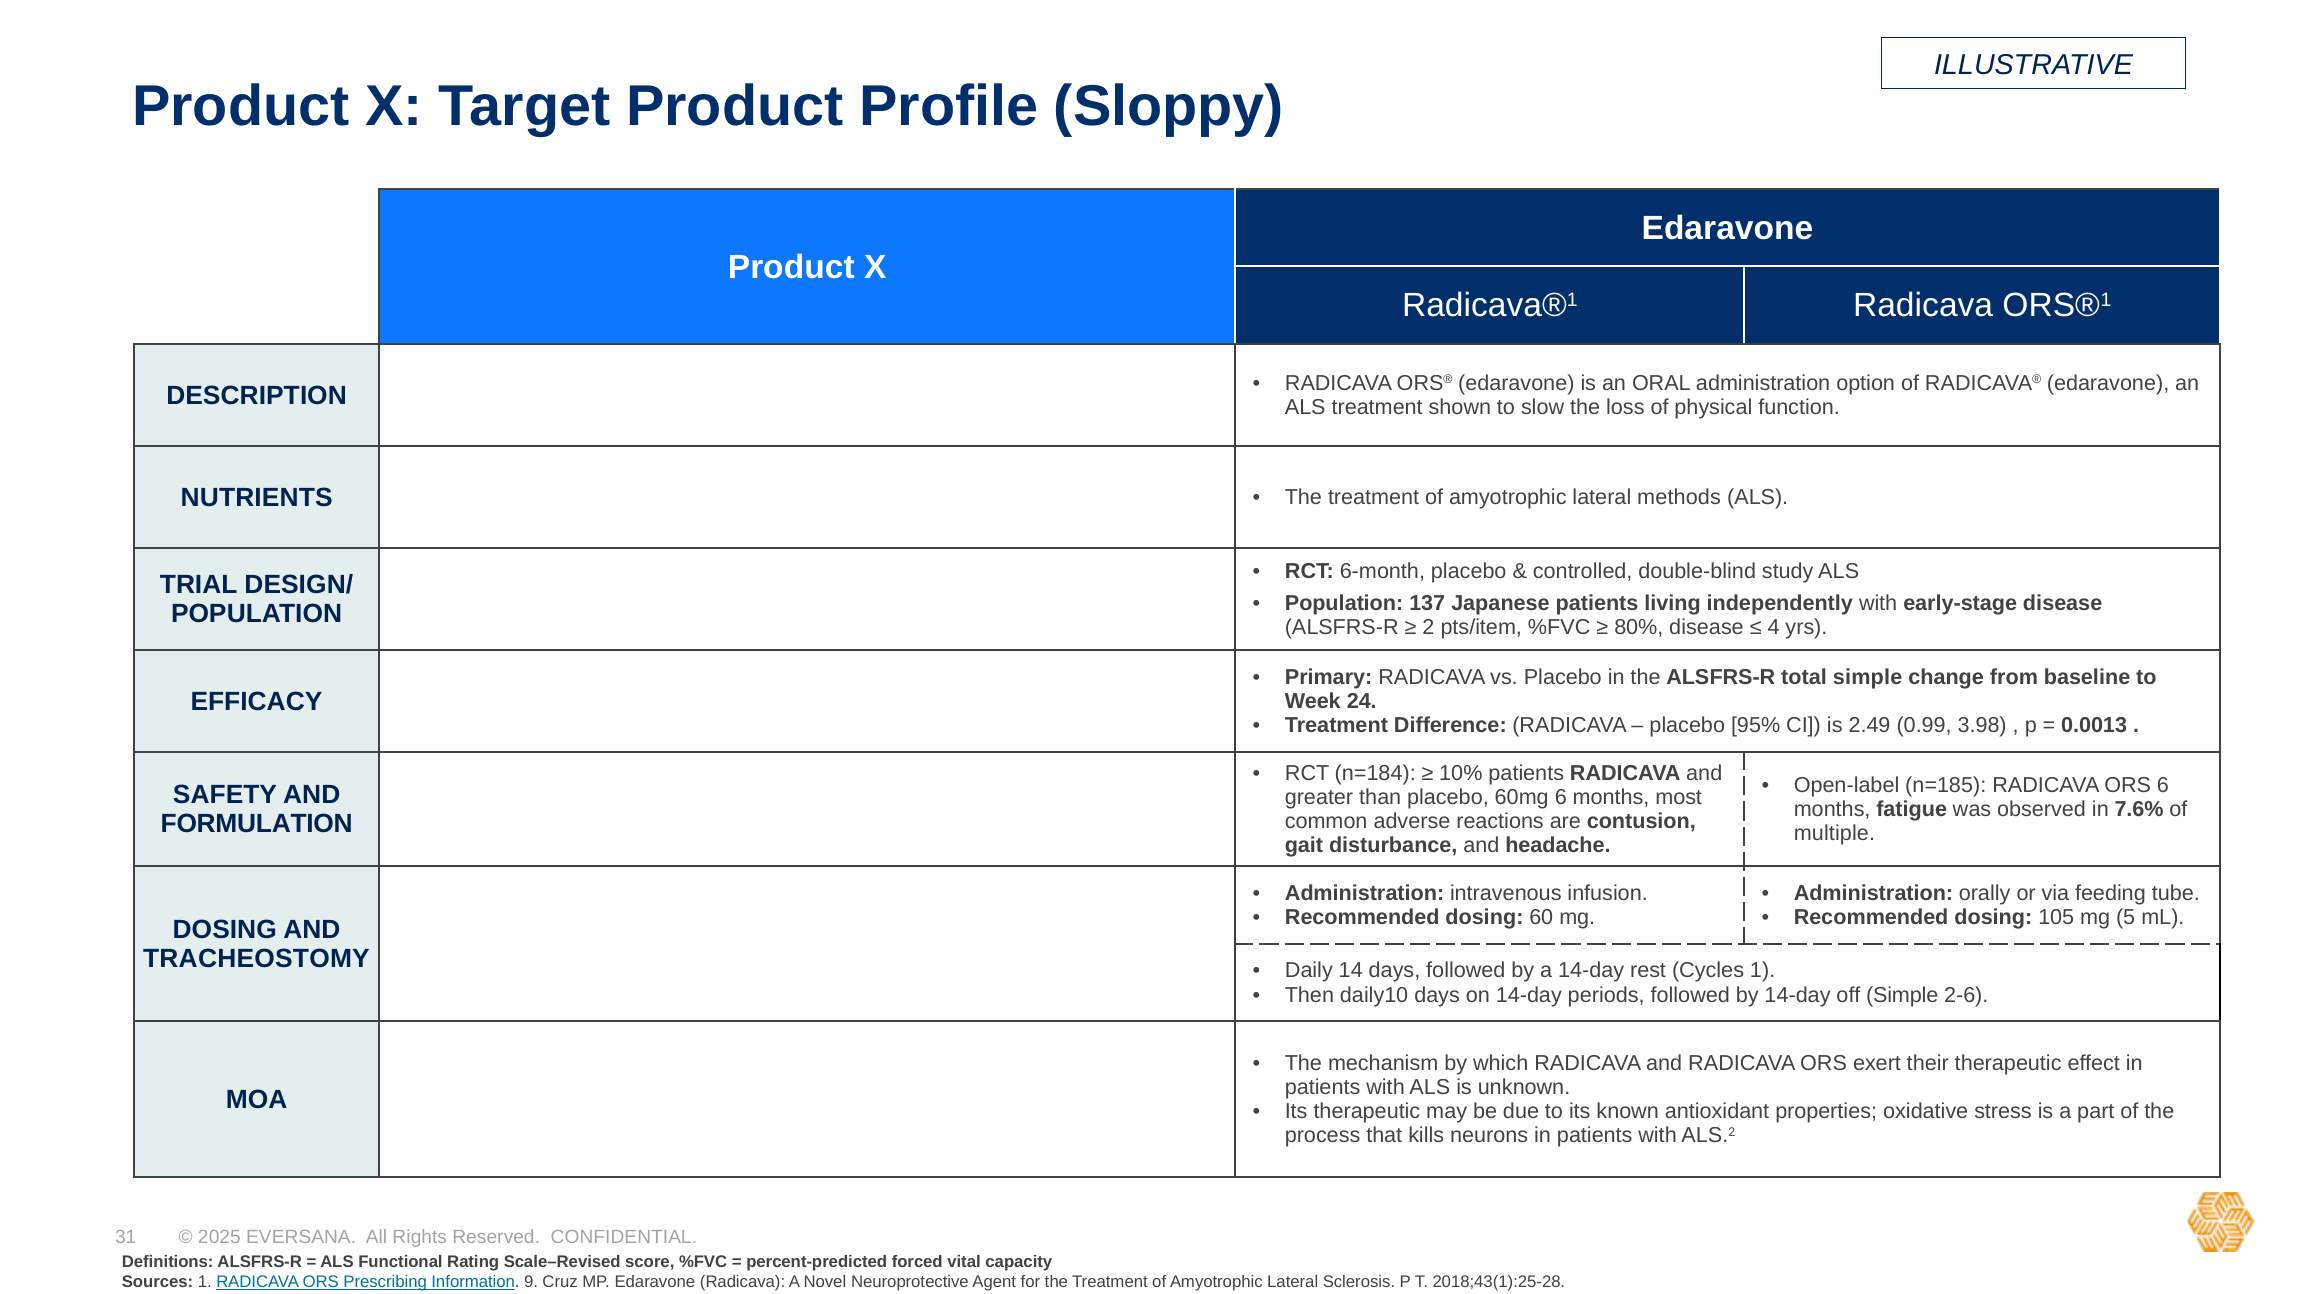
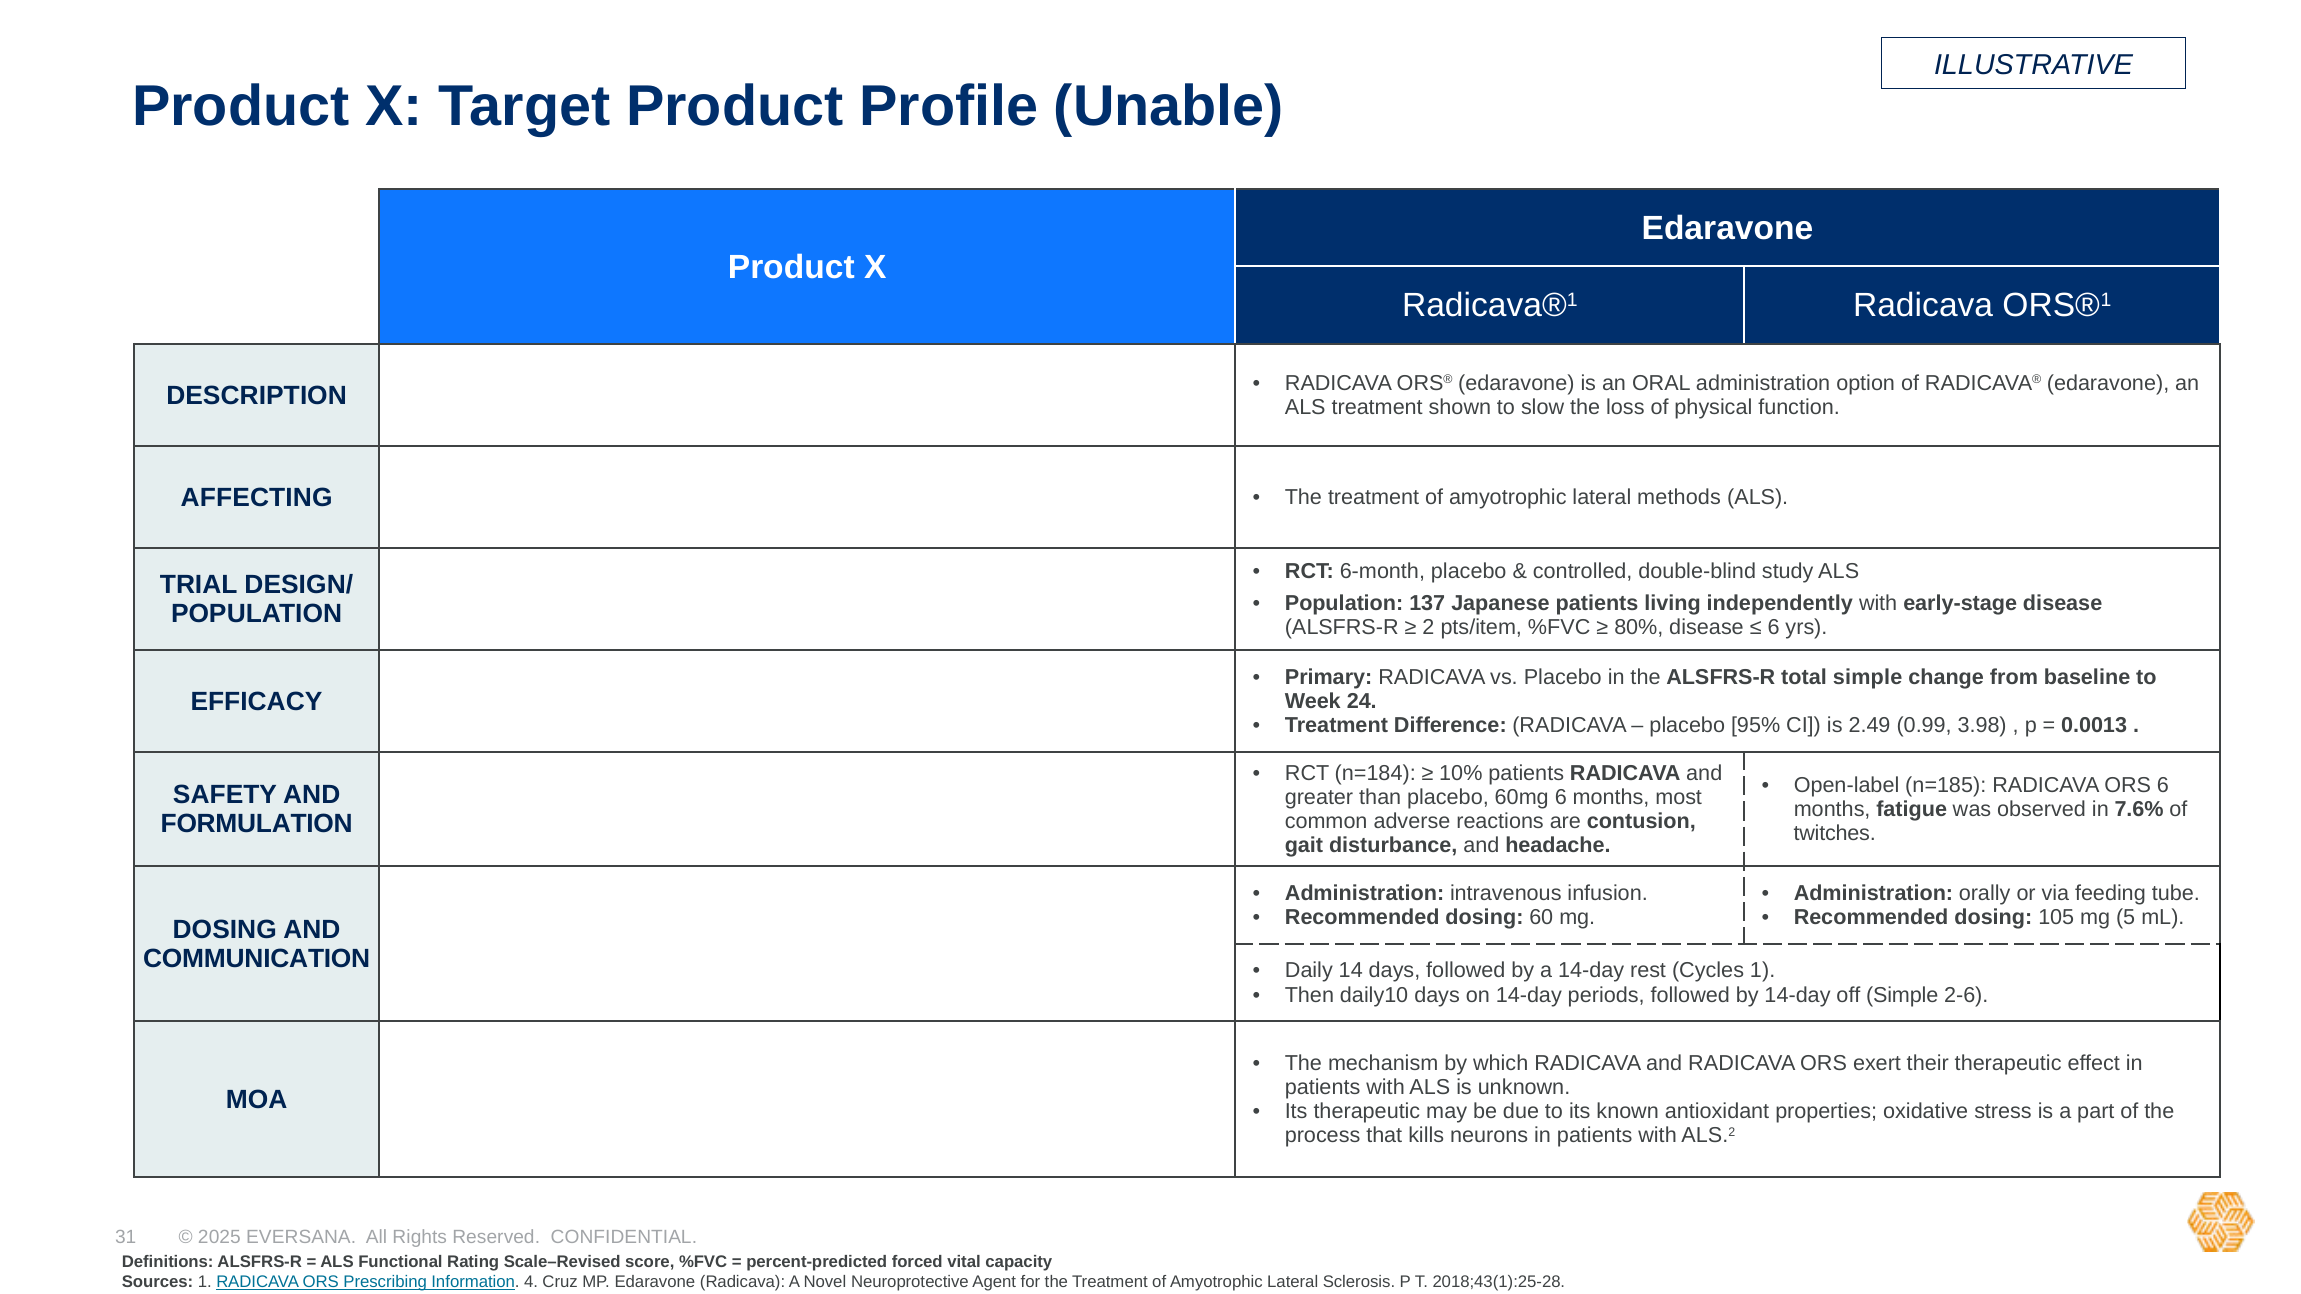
Sloppy: Sloppy -> Unable (1169, 106)
NUTRIENTS: NUTRIENTS -> AFFECTING (257, 498)
4: 4 -> 6 (1774, 627)
multiple: multiple -> twitches (1835, 834)
TRACHEOSTOMY: TRACHEOSTOMY -> COMMUNICATION (257, 959)
9: 9 -> 4 (531, 1283)
